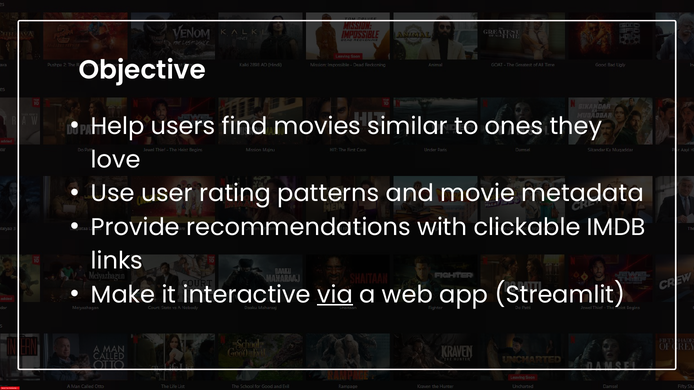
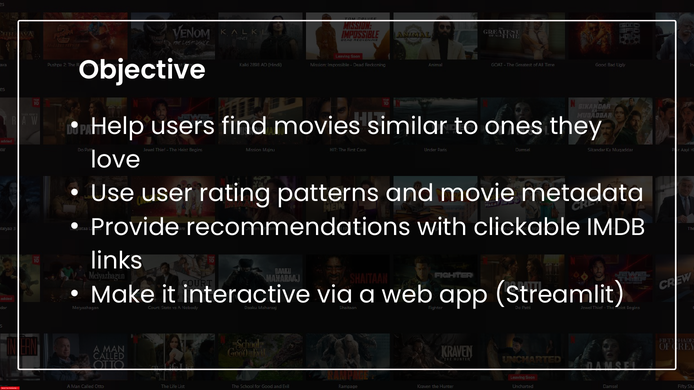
via underline: present -> none (335, 295)
